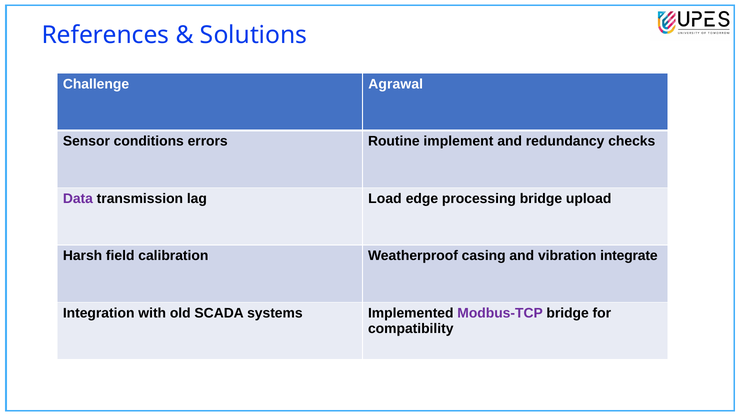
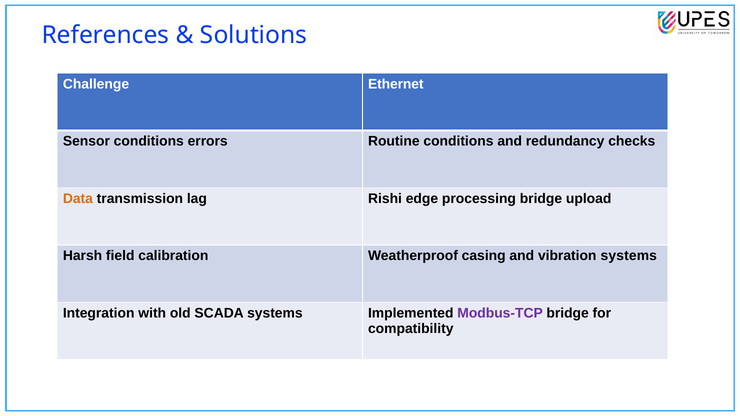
Agrawal: Agrawal -> Ethernet (396, 84)
Routine implement: implement -> conditions (458, 141)
Data colour: purple -> orange (78, 199)
Load: Load -> Rishi (385, 199)
vibration integrate: integrate -> systems (629, 256)
